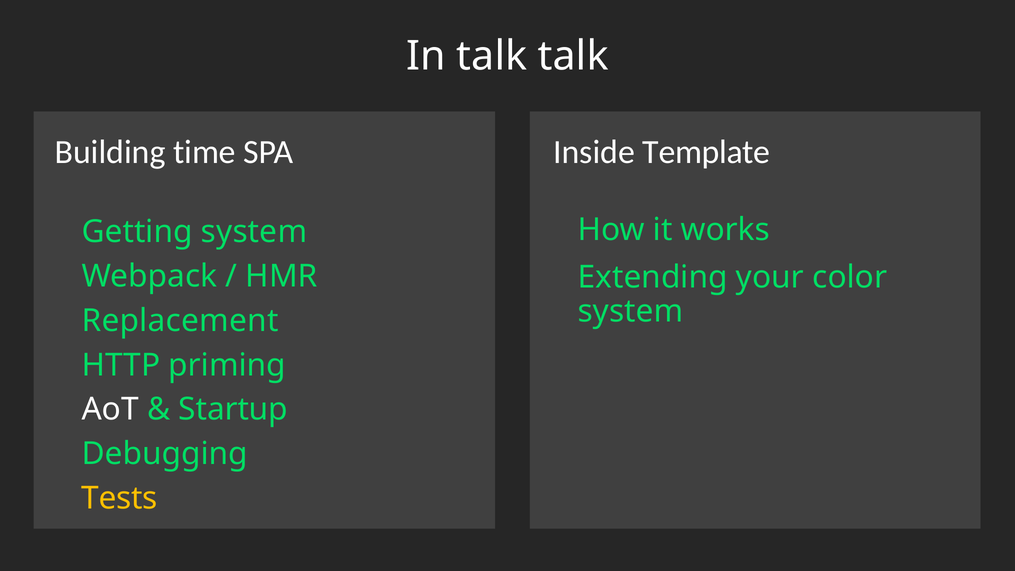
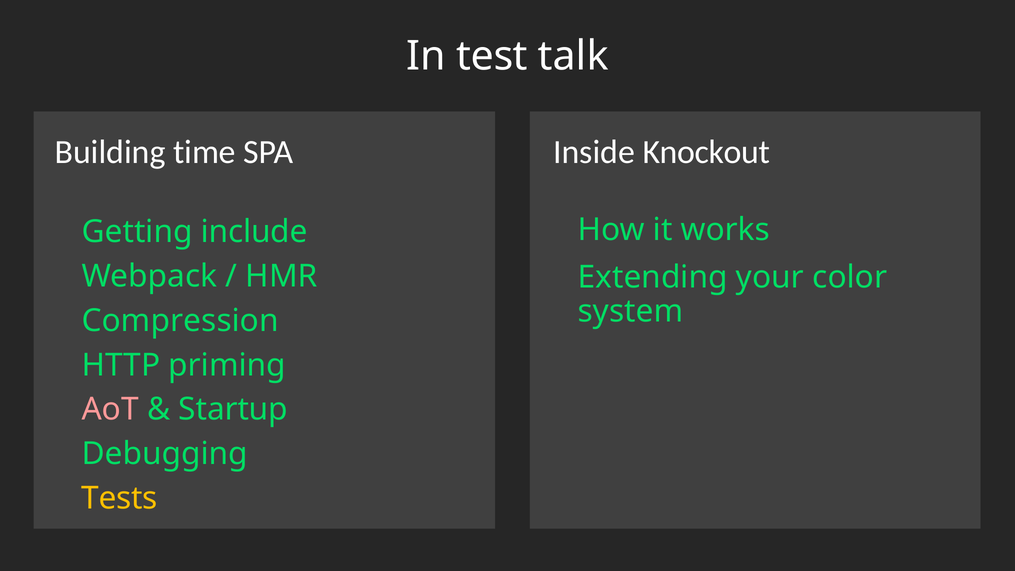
In talk: talk -> test (492, 56)
Template: Template -> Knockout (706, 152)
Getting system: system -> include (254, 232)
Replacement: Replacement -> Compression (180, 321)
AoT colour: white -> pink (110, 409)
